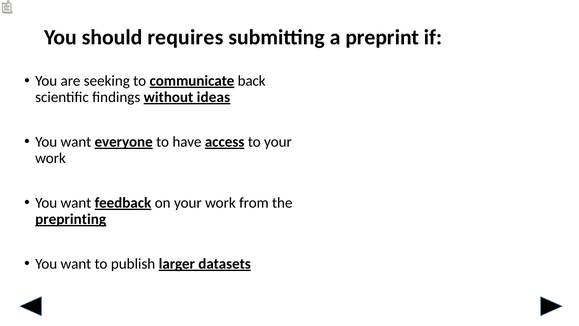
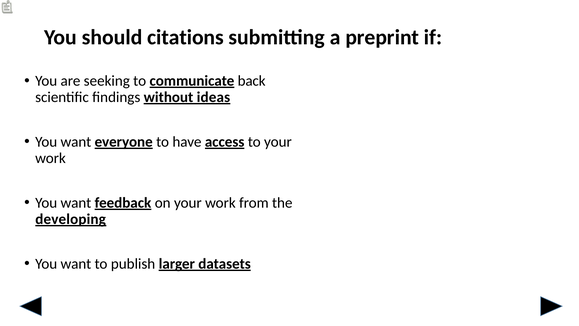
requires: requires -> citations (186, 37)
preprinting: preprinting -> developing (71, 219)
